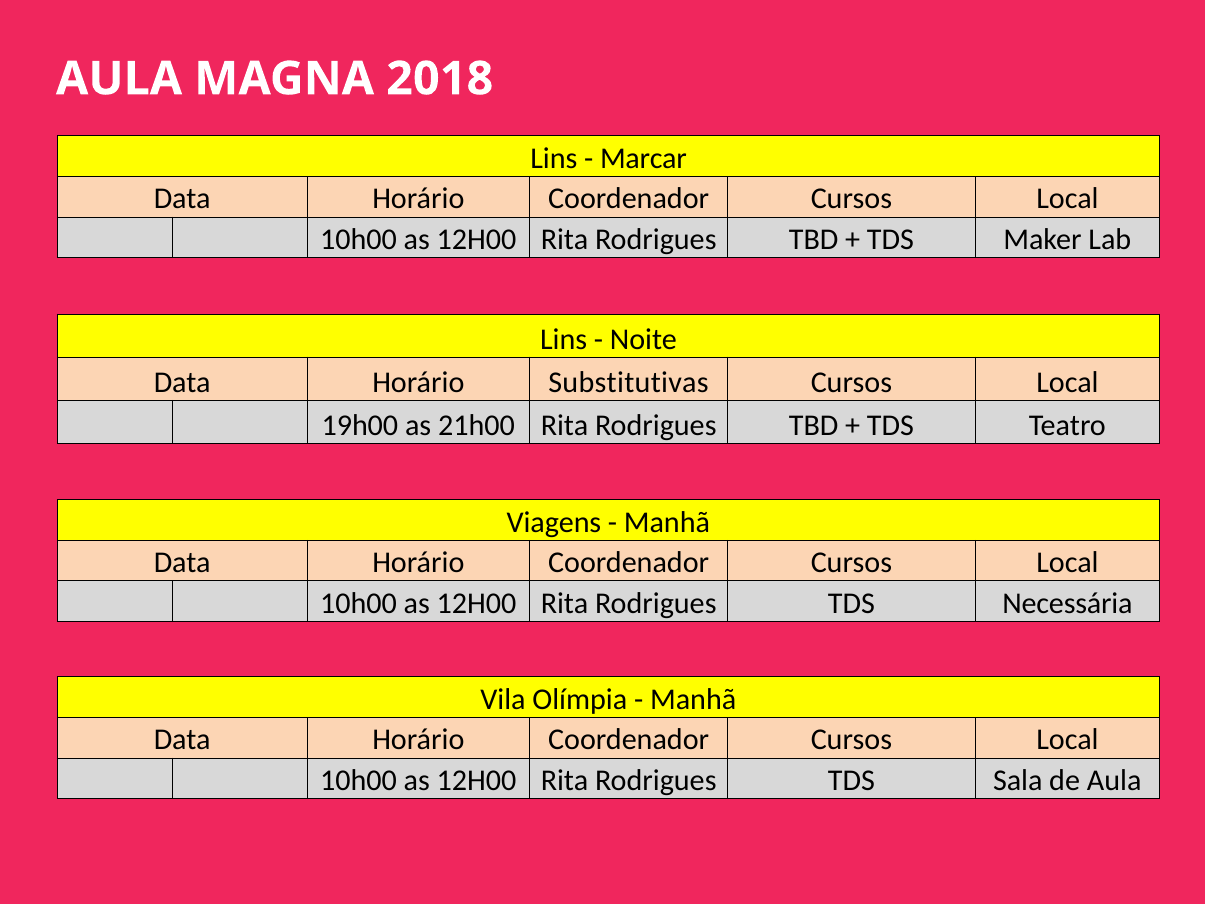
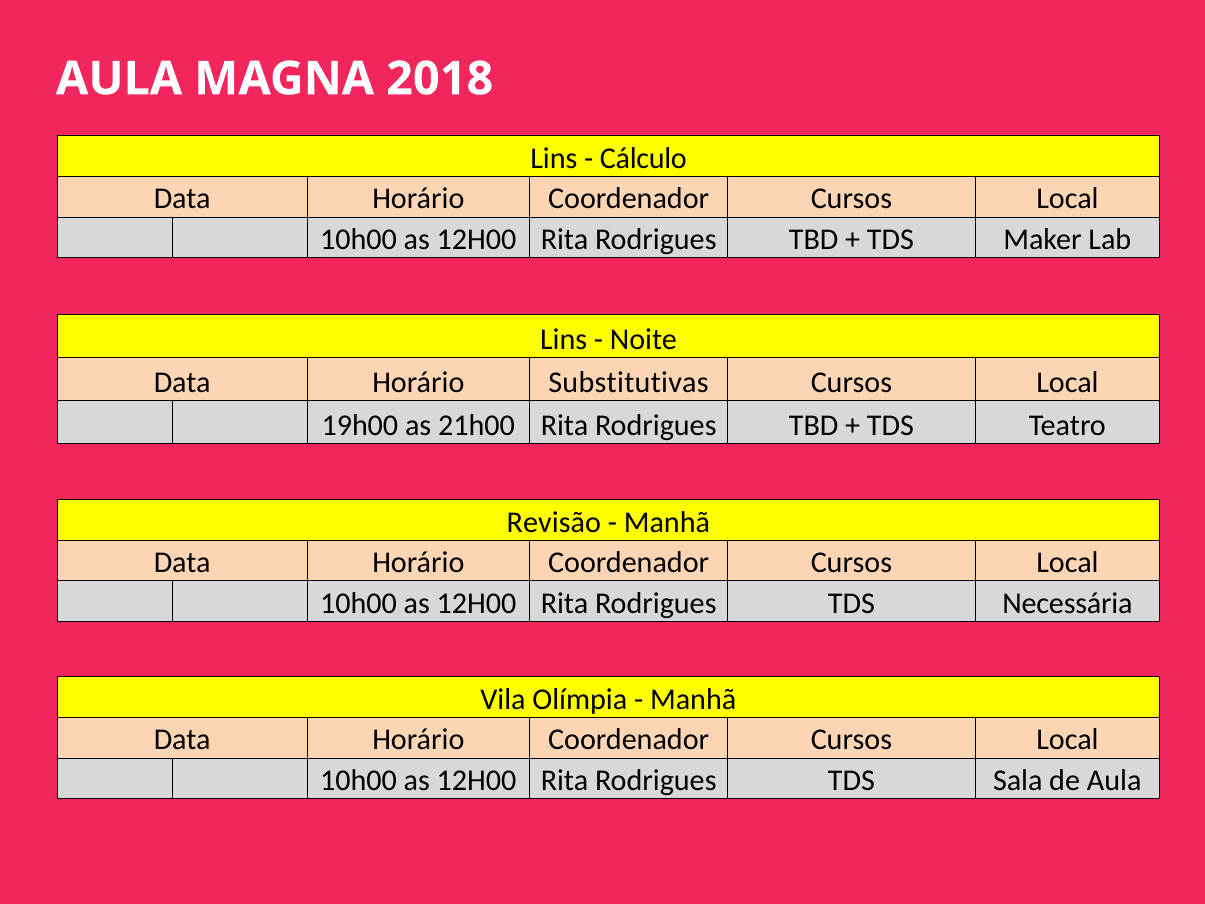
Marcar: Marcar -> Cálculo (643, 158)
Viagens: Viagens -> Revisão (554, 522)
